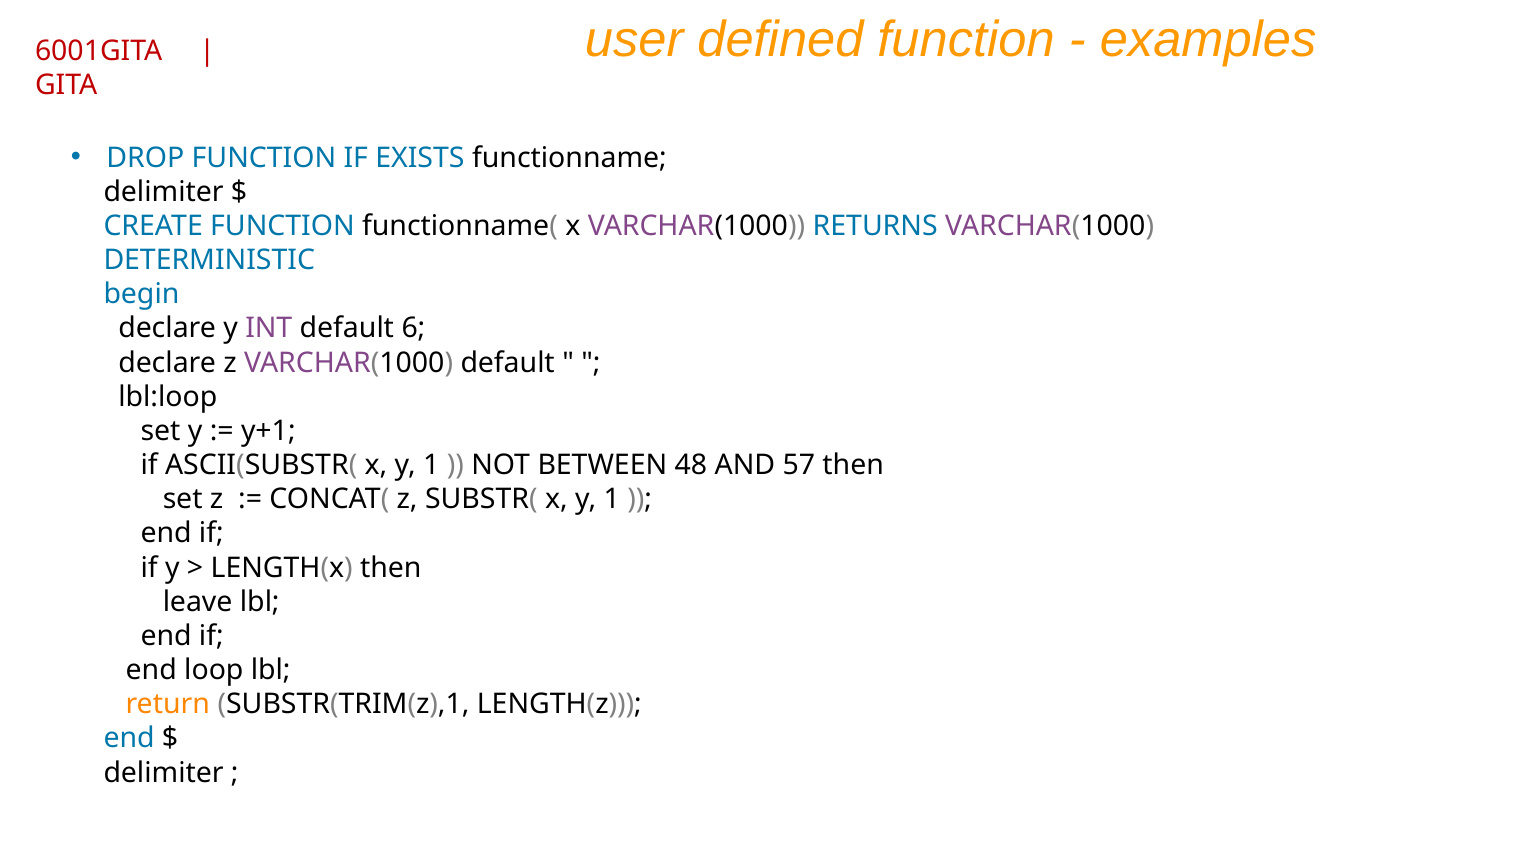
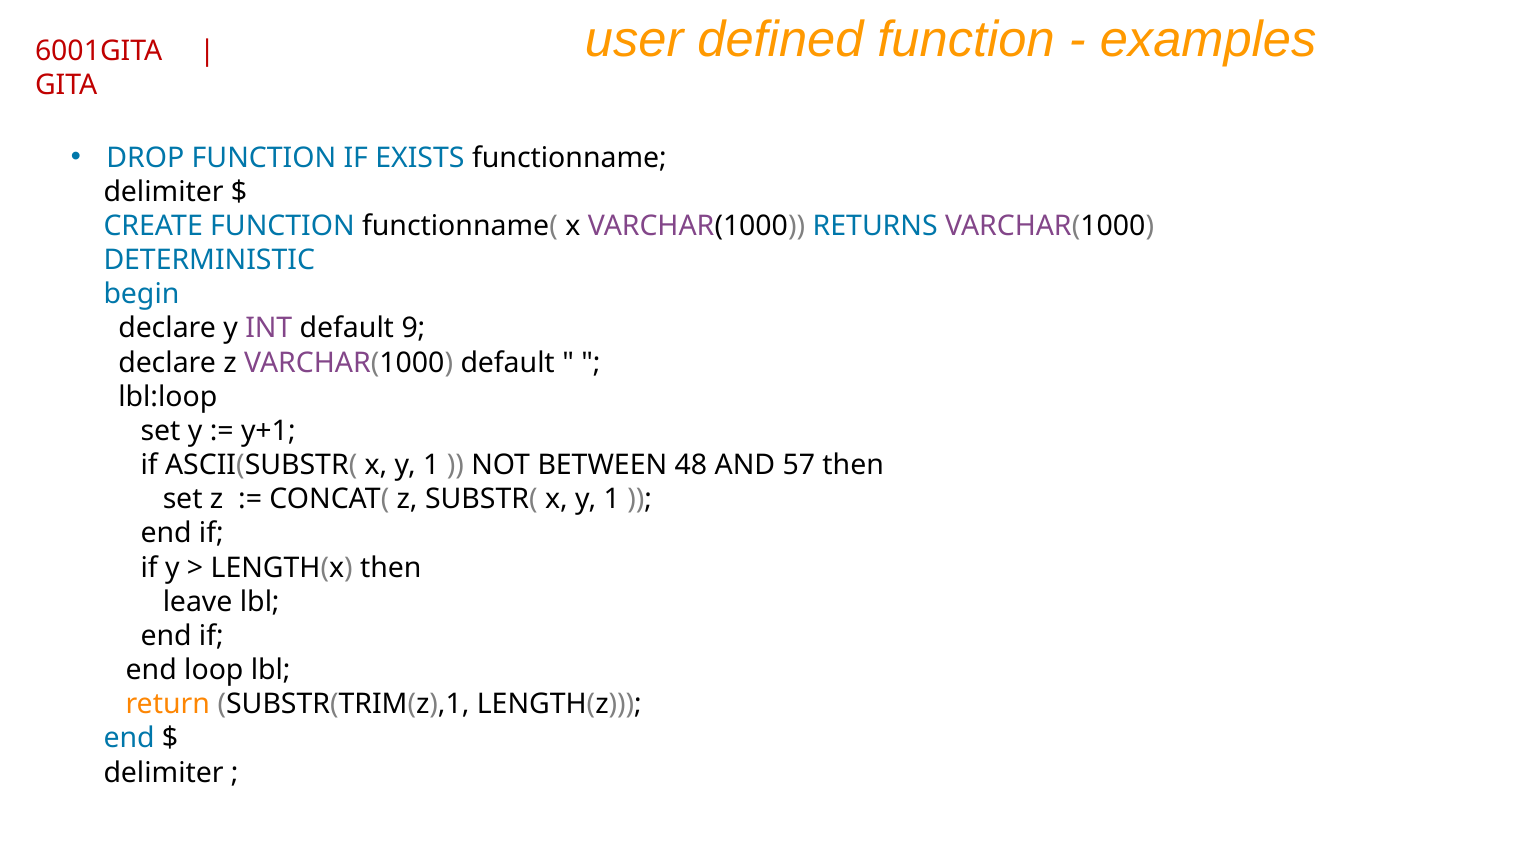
6: 6 -> 9 (413, 329)
